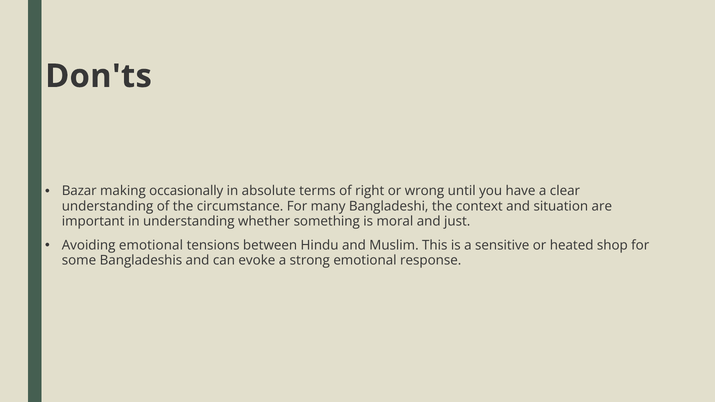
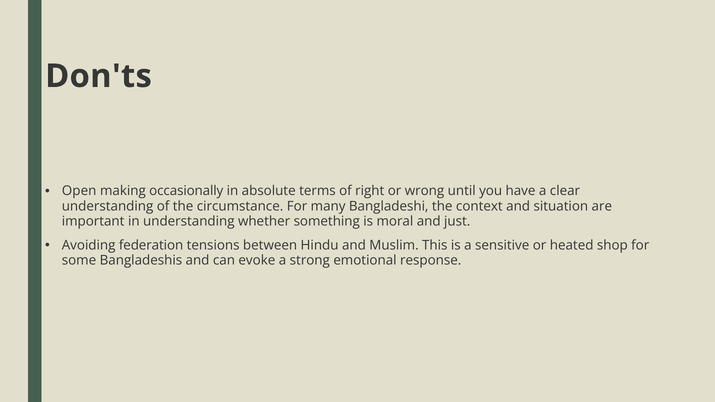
Bazar: Bazar -> Open (79, 191)
Avoiding emotional: emotional -> federation (151, 245)
